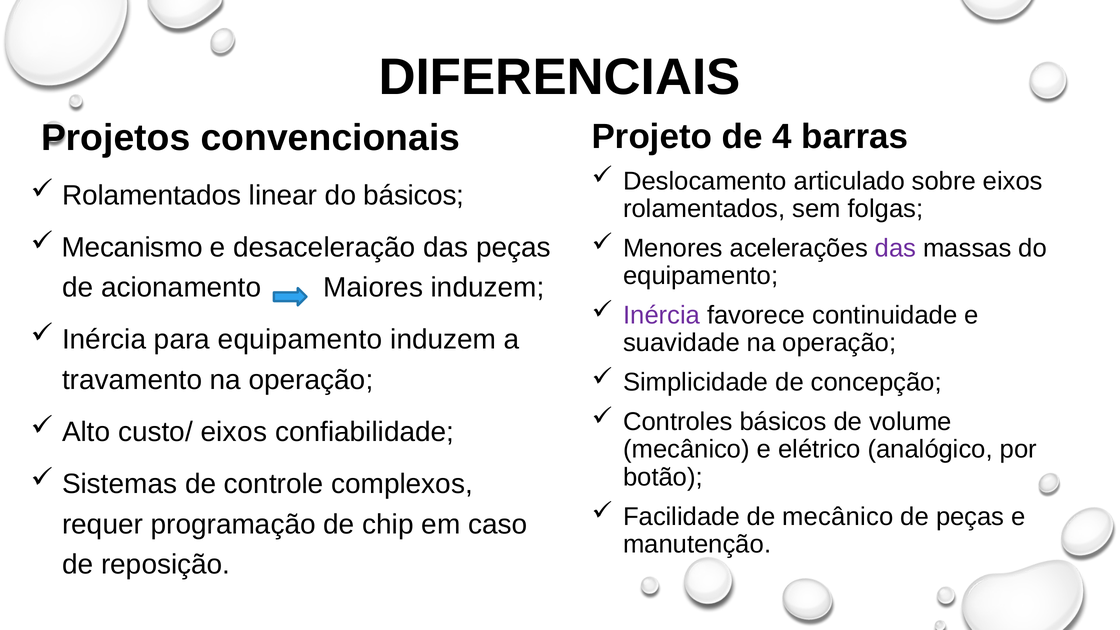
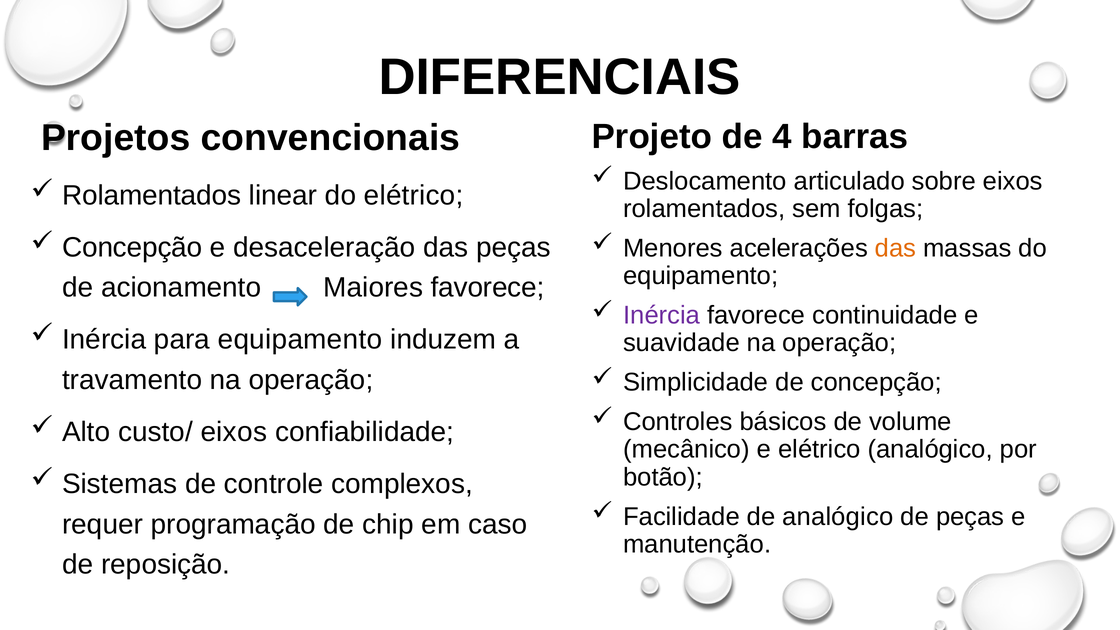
do básicos: básicos -> elétrico (414, 195)
Mecanismo: Mecanismo -> Concepção (132, 247)
das colour: purple -> orange (895, 248)
Maiores induzem: induzem -> favorece (488, 288)
de mecânico: mecânico -> analógico (838, 517)
